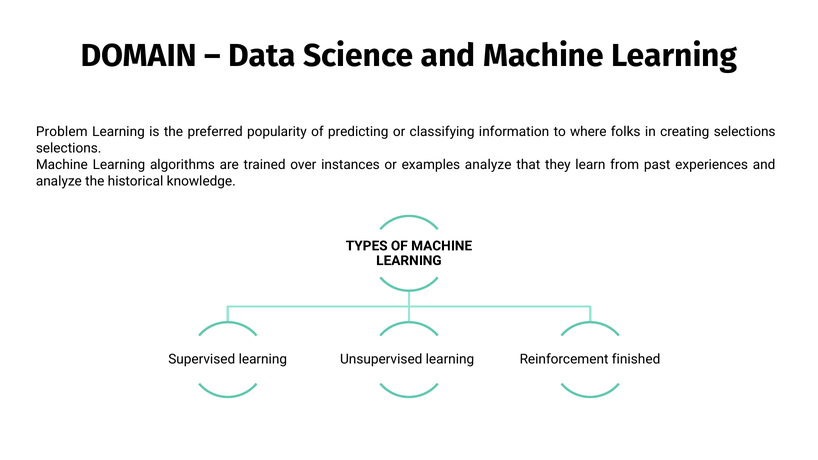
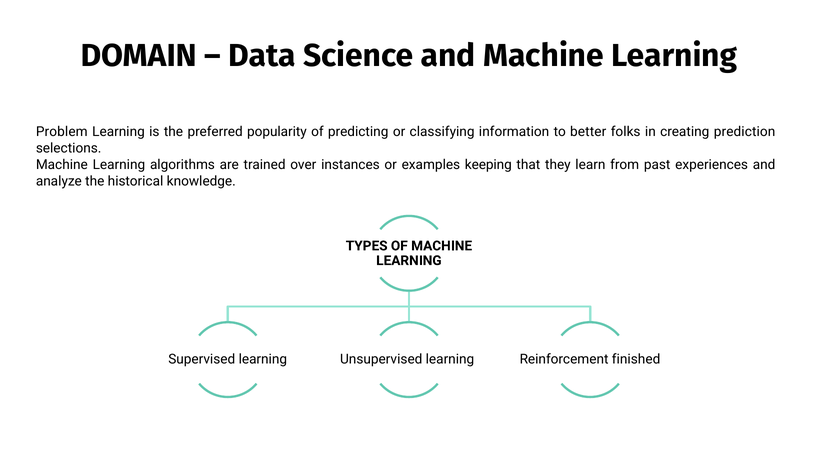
where: where -> better (588, 132)
creating selections: selections -> prediction (745, 132)
examples analyze: analyze -> keeping (488, 165)
